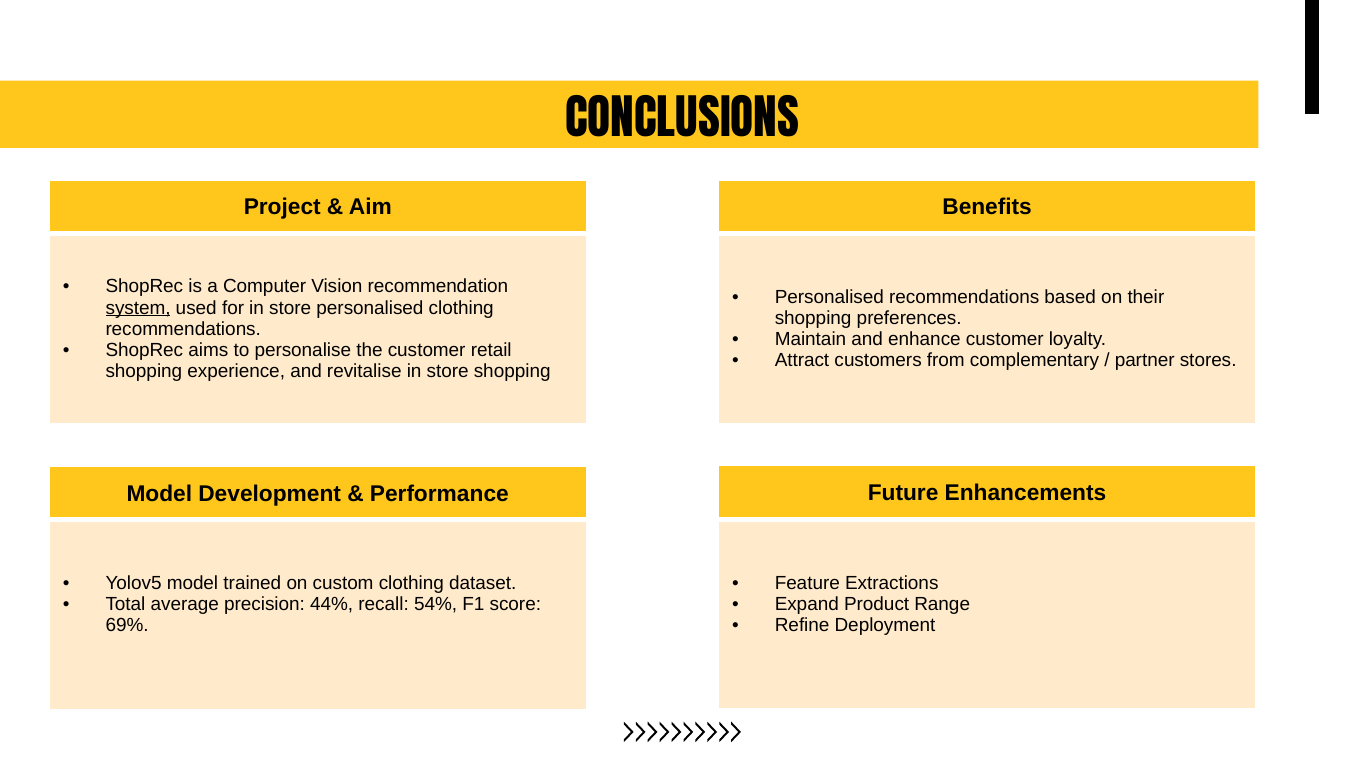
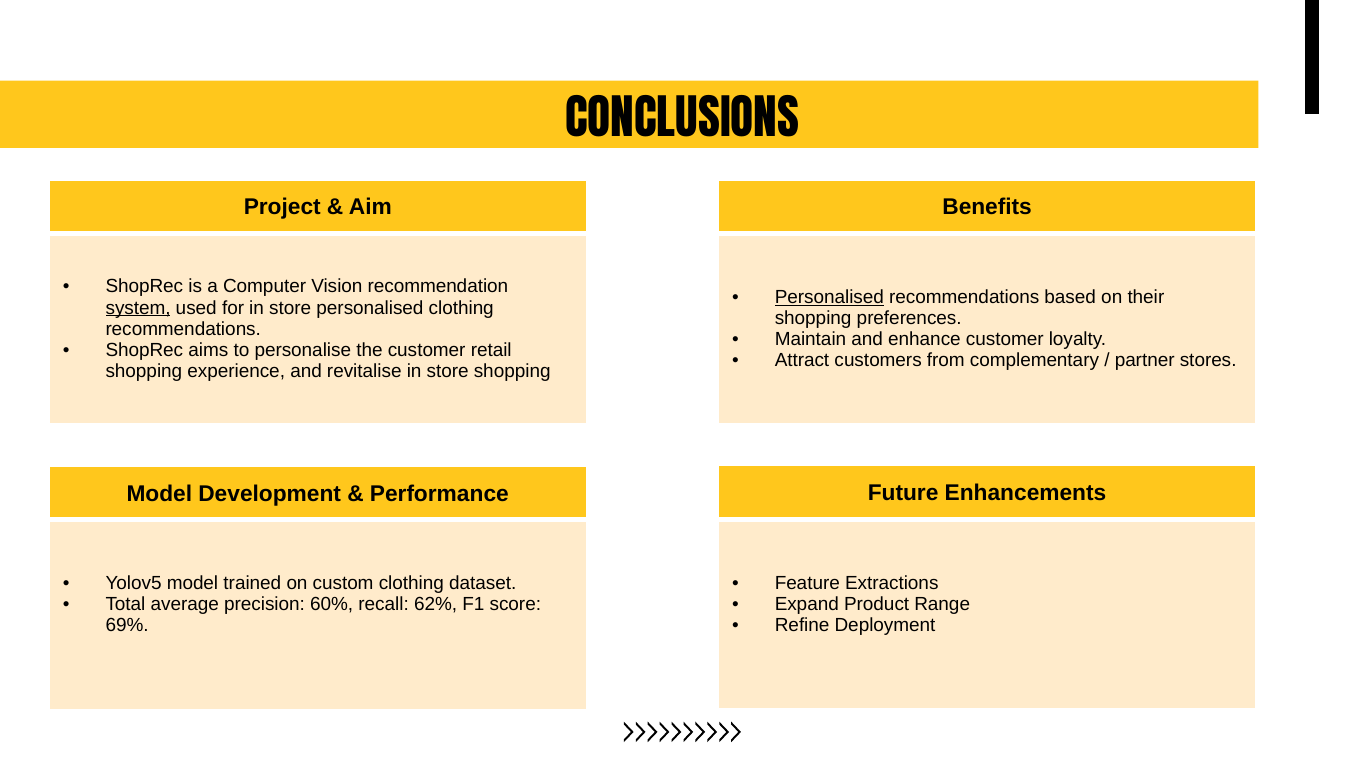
Personalised underline: none -> present (829, 297)
44%: 44% -> 60% (332, 604)
54%: 54% -> 62% (436, 604)
